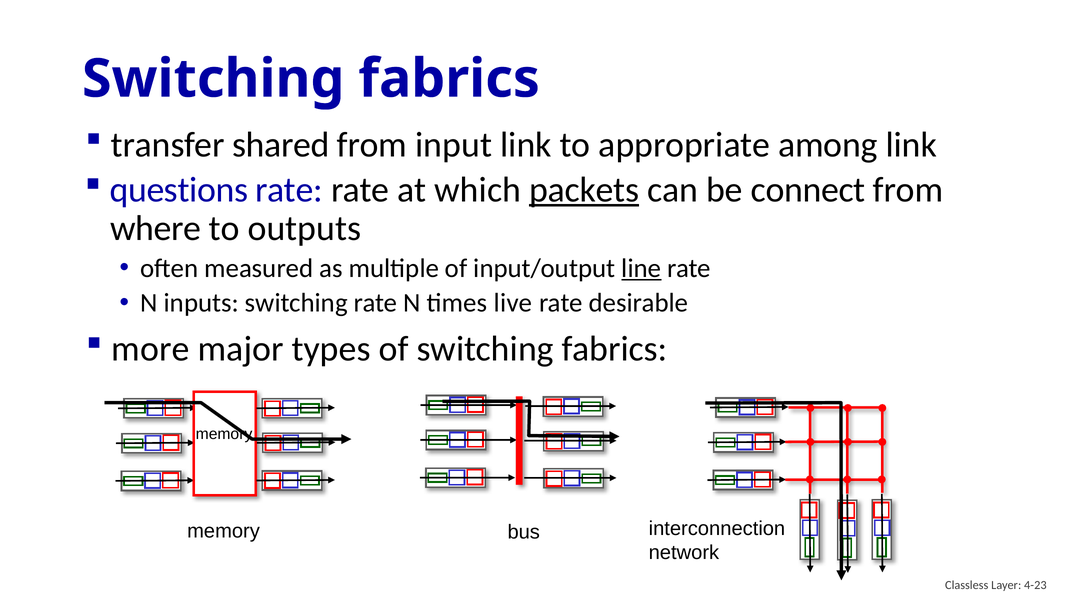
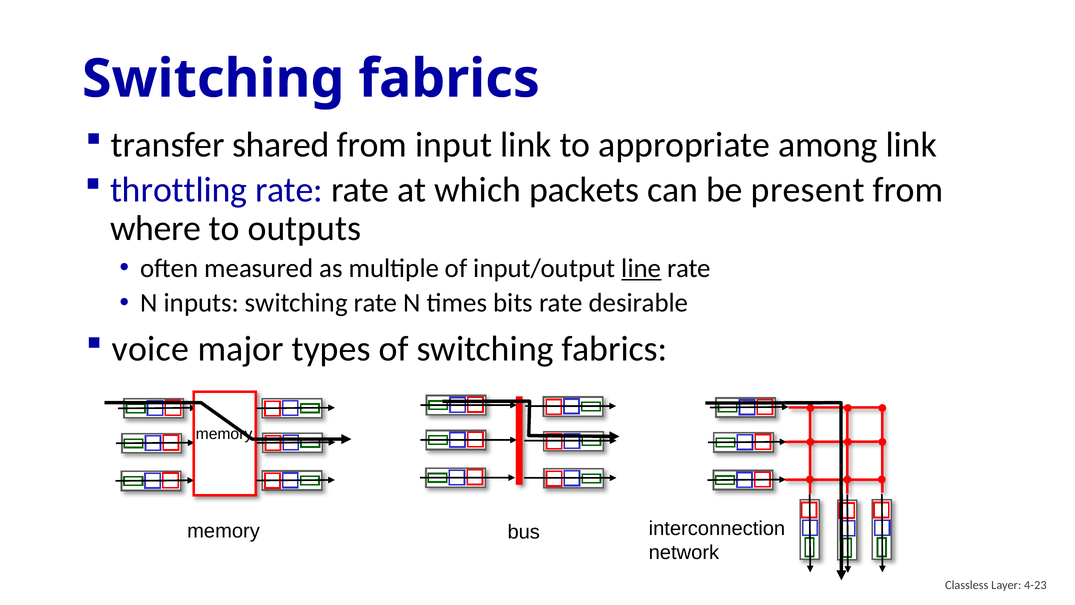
questions: questions -> throttling (179, 190)
packets underline: present -> none (584, 190)
connect: connect -> present (808, 190)
live: live -> bits (513, 303)
more: more -> voice (150, 349)
